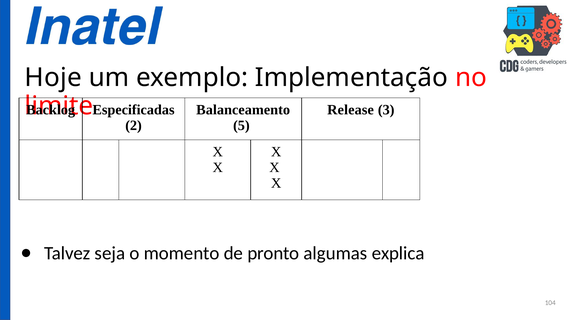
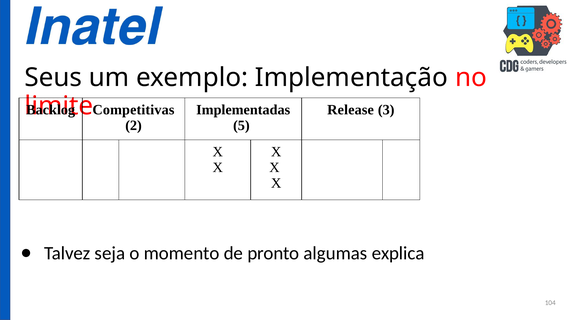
Hoje: Hoje -> Seus (53, 78)
Especificadas: Especificadas -> Competitivas (133, 110)
Balanceamento: Balanceamento -> Implementadas (243, 110)
